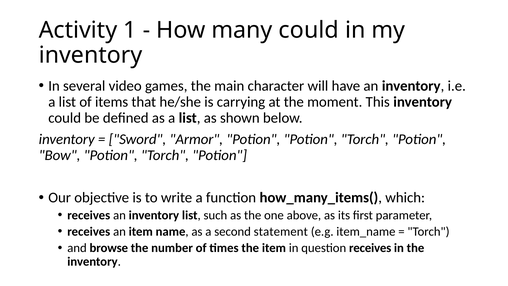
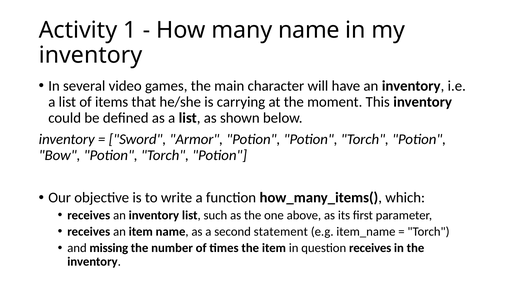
many could: could -> name (309, 30)
browse: browse -> missing (109, 248)
